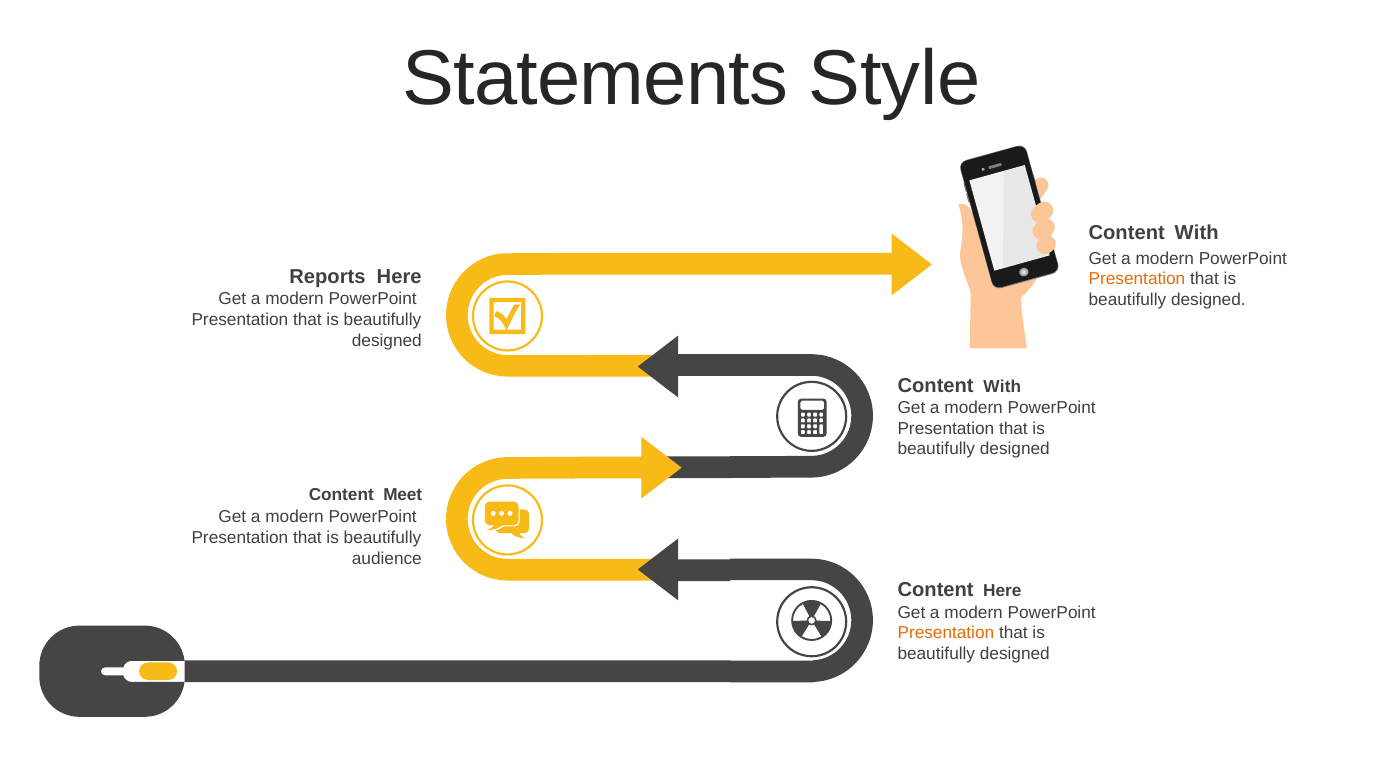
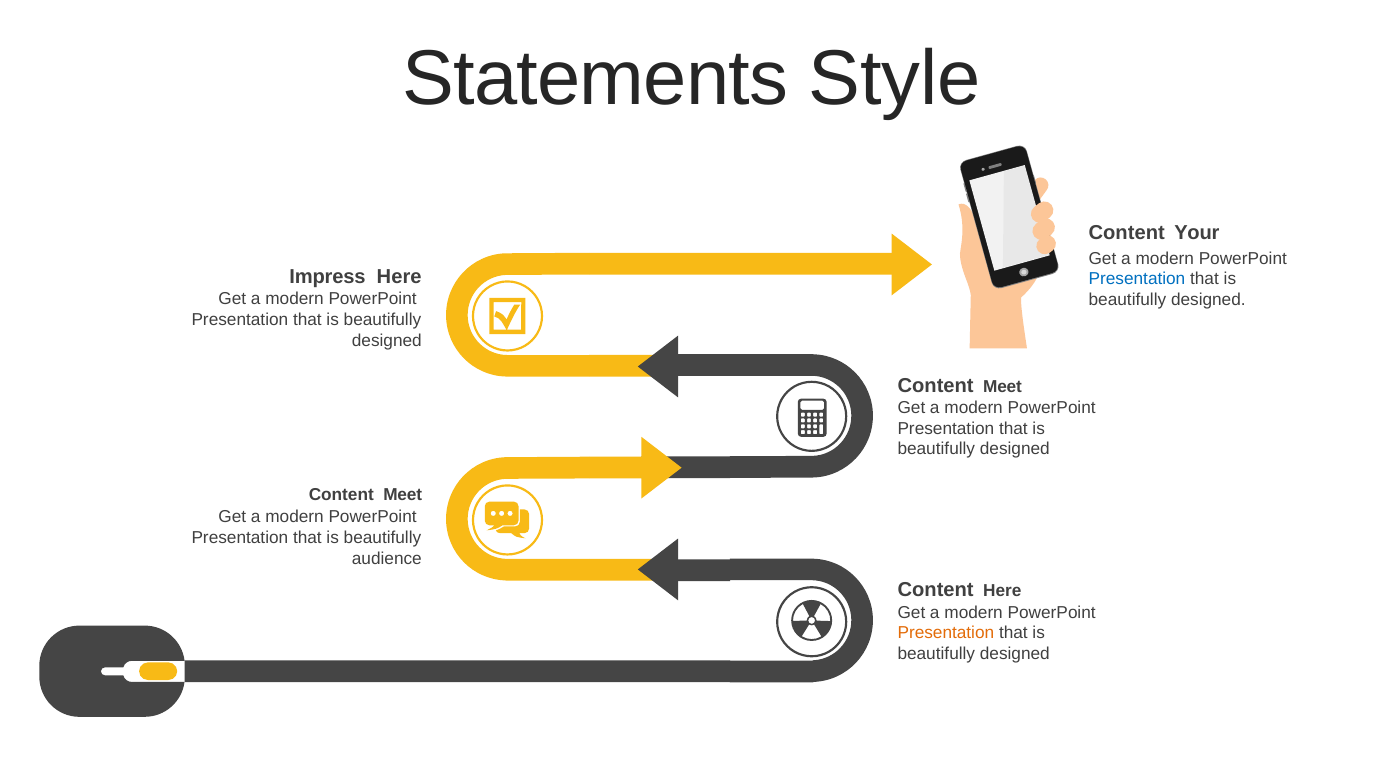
With: With -> Your (1197, 233)
Reports: Reports -> Impress (328, 277)
Presentation colour: orange -> blue (1137, 279)
With: With -> Meet (1002, 386)
